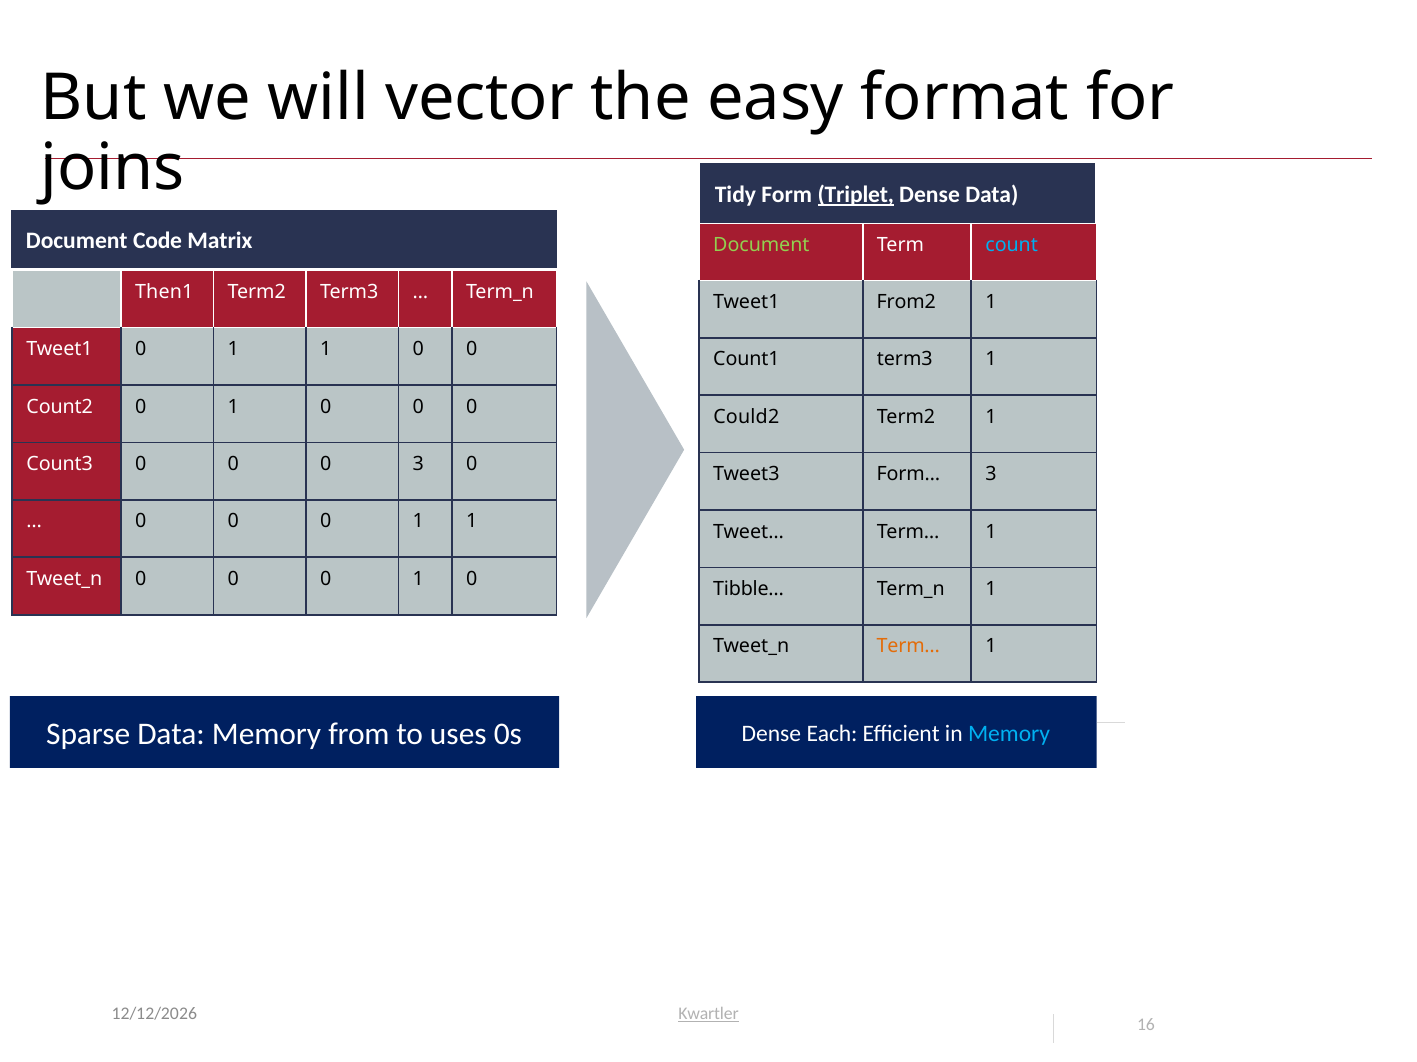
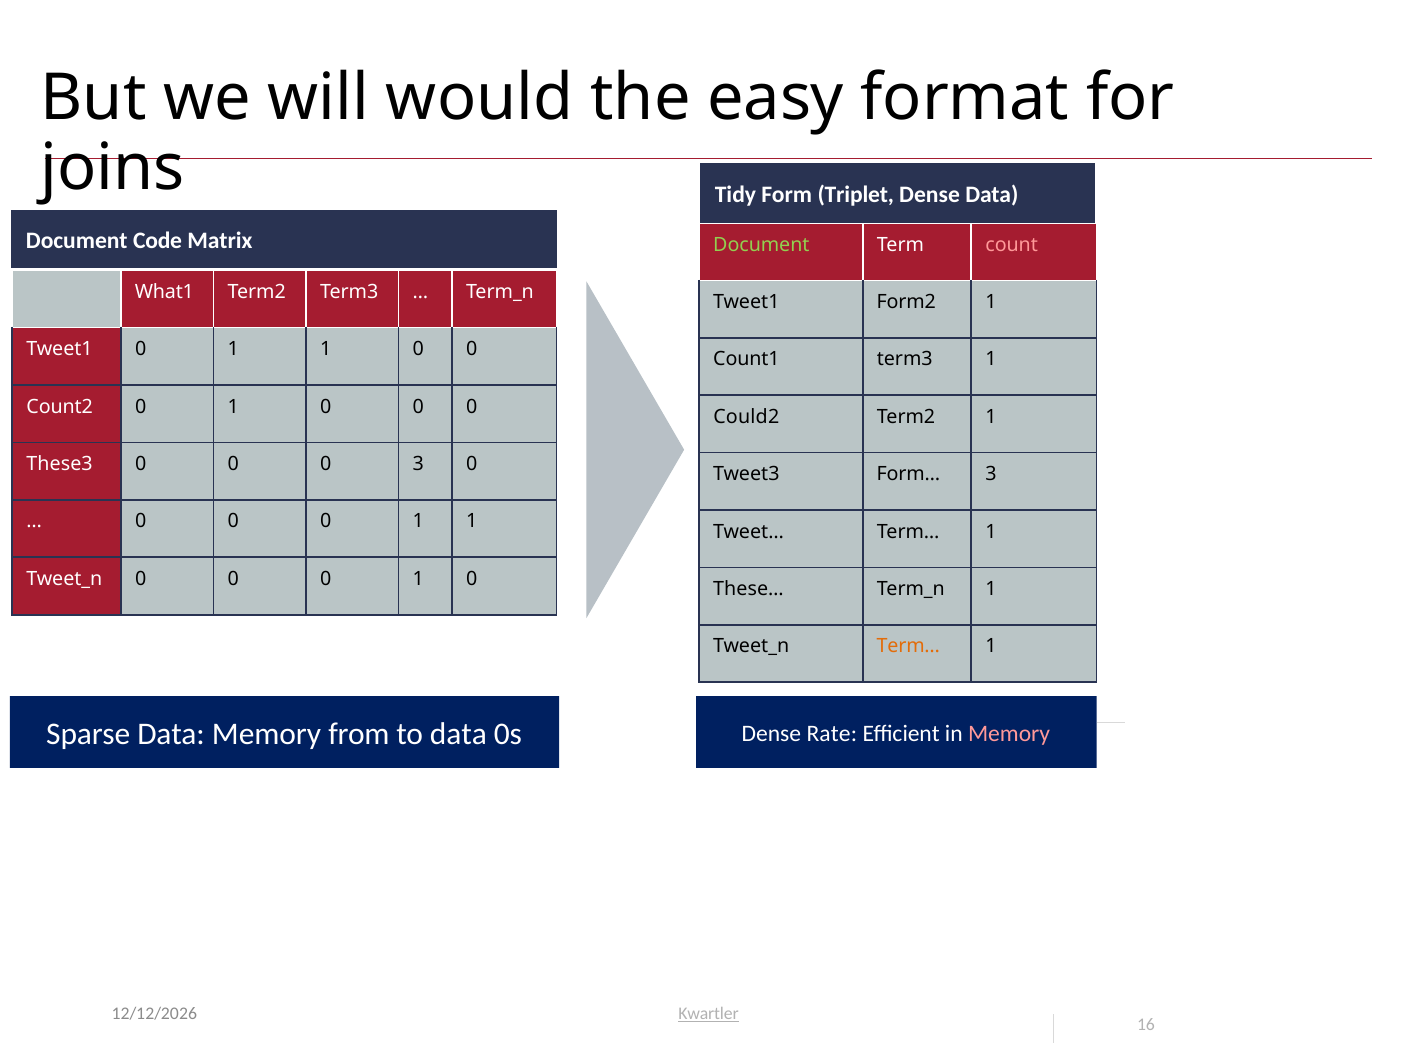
vector: vector -> would (480, 98)
Triplet underline: present -> none (856, 195)
count colour: light blue -> pink (1012, 245)
Then1: Then1 -> What1 (164, 292)
From2: From2 -> Form2 (906, 302)
Count3: Count3 -> These3 (60, 464)
Tibble…: Tibble… -> These… (749, 589)
to uses: uses -> data (458, 735)
Each: Each -> Rate (832, 734)
Memory colour: light blue -> pink (1009, 734)
